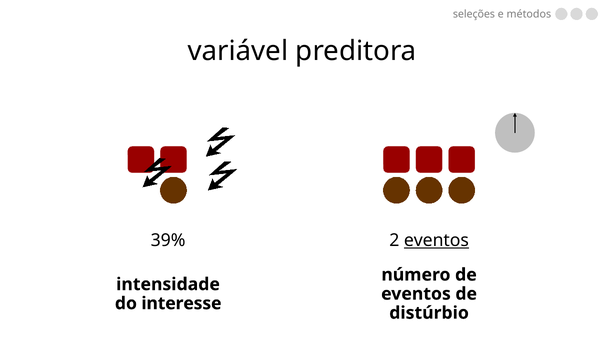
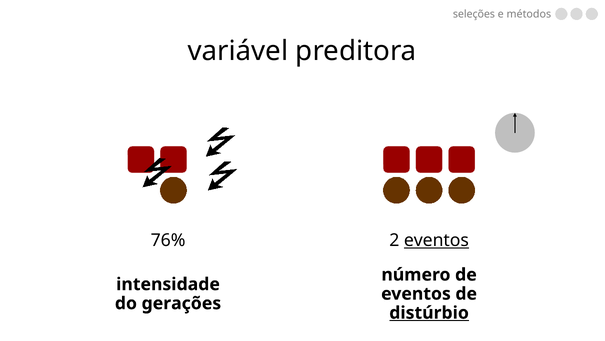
39%: 39% -> 76% (168, 240)
interesse: interesse -> gerações (181, 303)
distúrbio underline: none -> present (429, 312)
